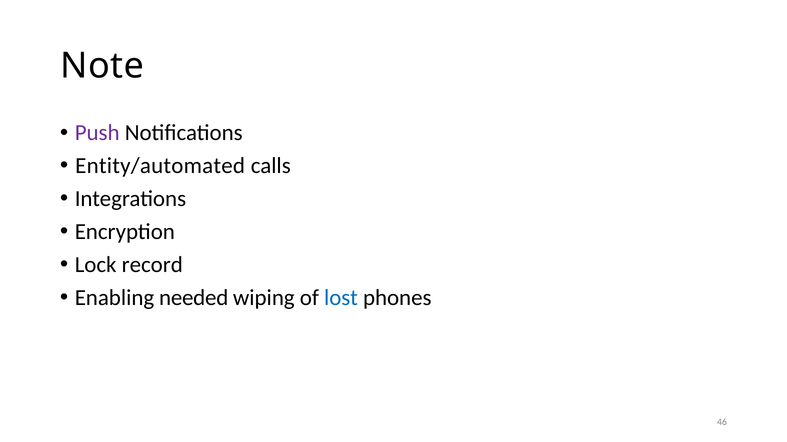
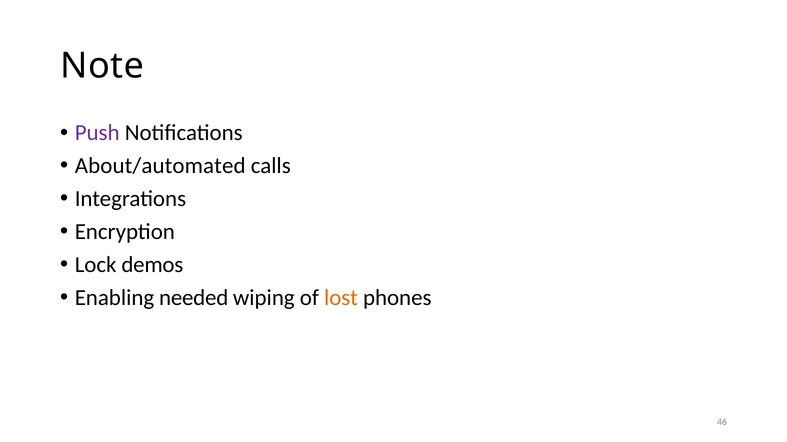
Entity/automated: Entity/automated -> About/automated (160, 166)
record: record -> demos (152, 265)
lost colour: blue -> orange (341, 298)
